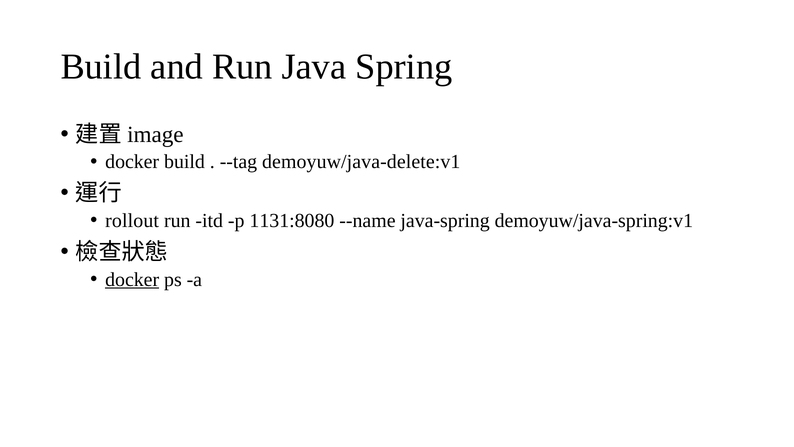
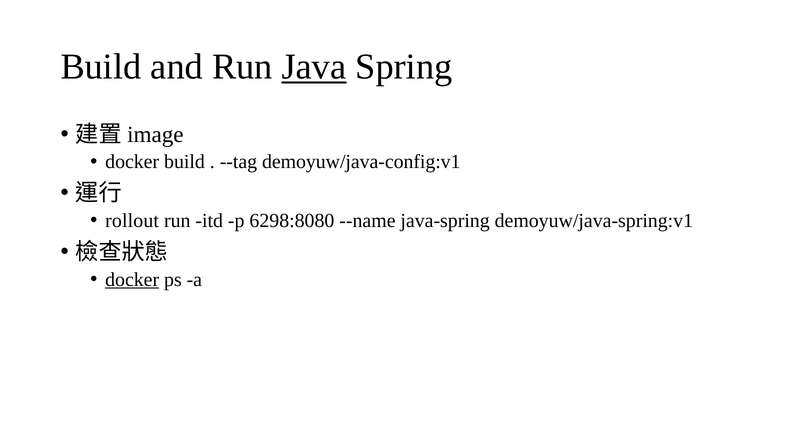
Java underline: none -> present (314, 67)
demoyuw/java-delete:v1: demoyuw/java-delete:v1 -> demoyuw/java-config:v1 (361, 162)
1131:8080: 1131:8080 -> 6298:8080 (292, 220)
